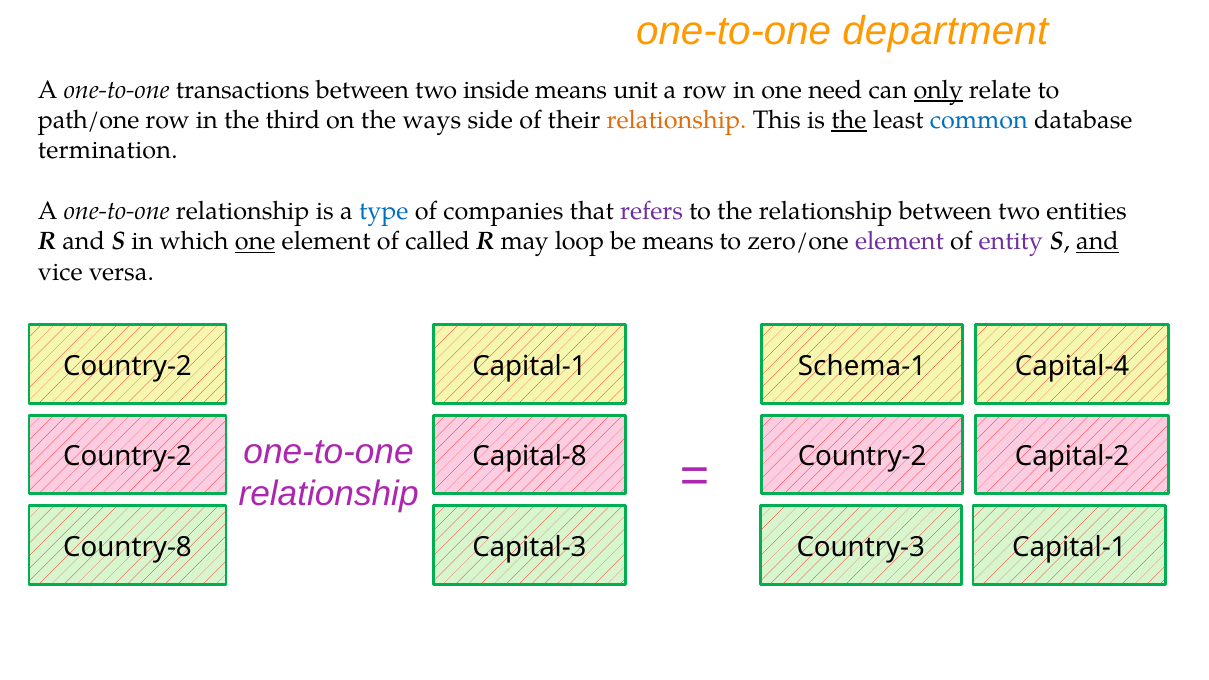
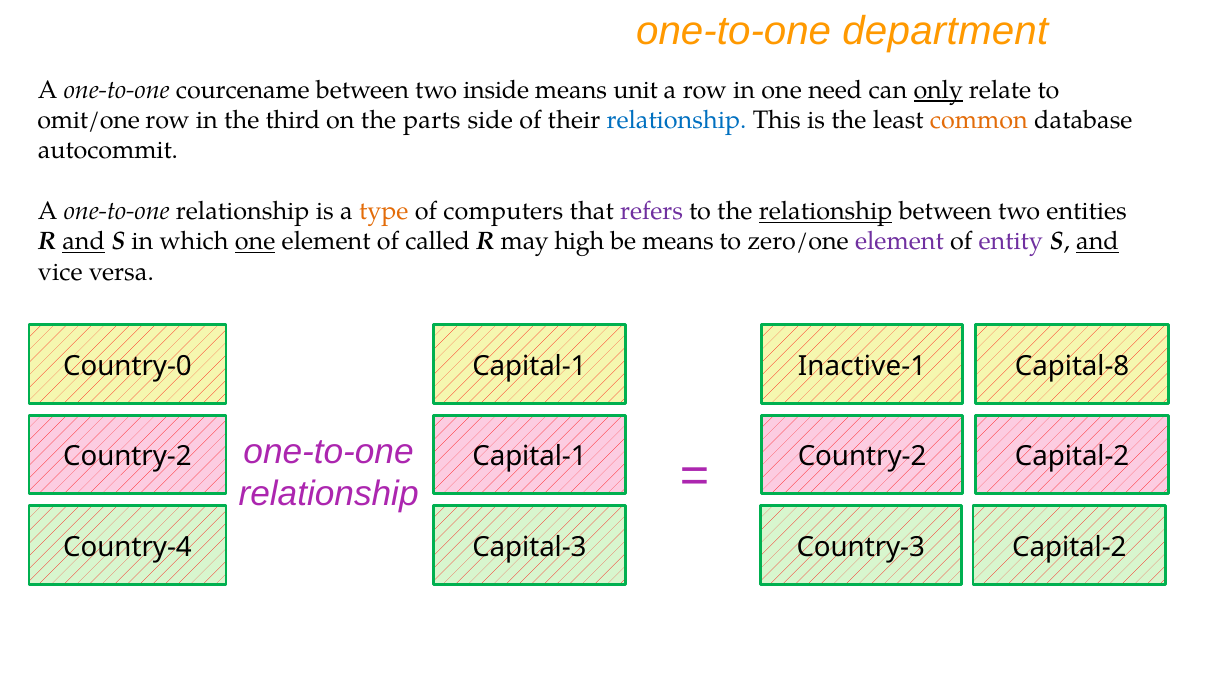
transactions: transactions -> courcename (243, 90)
path/one: path/one -> omit/one (89, 120)
ways: ways -> parts (432, 120)
relationship colour: orange -> blue (677, 120)
the underline: present -> none (849, 120)
common colour: blue -> orange (979, 120)
termination: termination -> autocommit (108, 151)
type colour: blue -> orange (384, 211)
companies: companies -> computers (503, 211)
relationship underline: none -> present (826, 211)
and underline: none -> present (84, 242)
loop: loop -> high (579, 242)
Country-2: Country-2 -> Country-0 (127, 366)
Schema-1: Schema-1 -> Inactive-1 (862, 366)
Capital-4: Capital-4 -> Capital-8 (1072, 366)
Country-2 Capital-8: Capital-8 -> Capital-1 (529, 457)
Country-8: Country-8 -> Country-4 (127, 547)
Country-3 Capital-1: Capital-1 -> Capital-2 (1069, 547)
